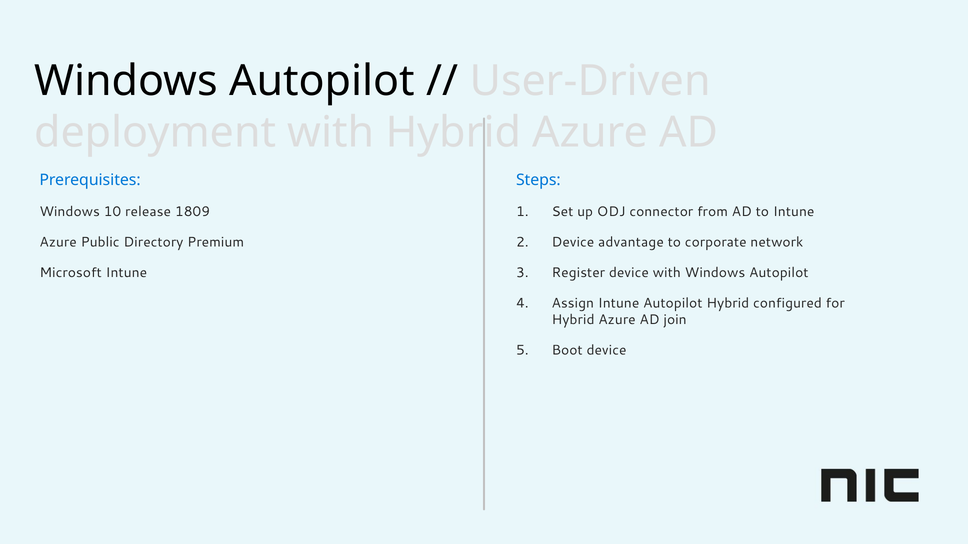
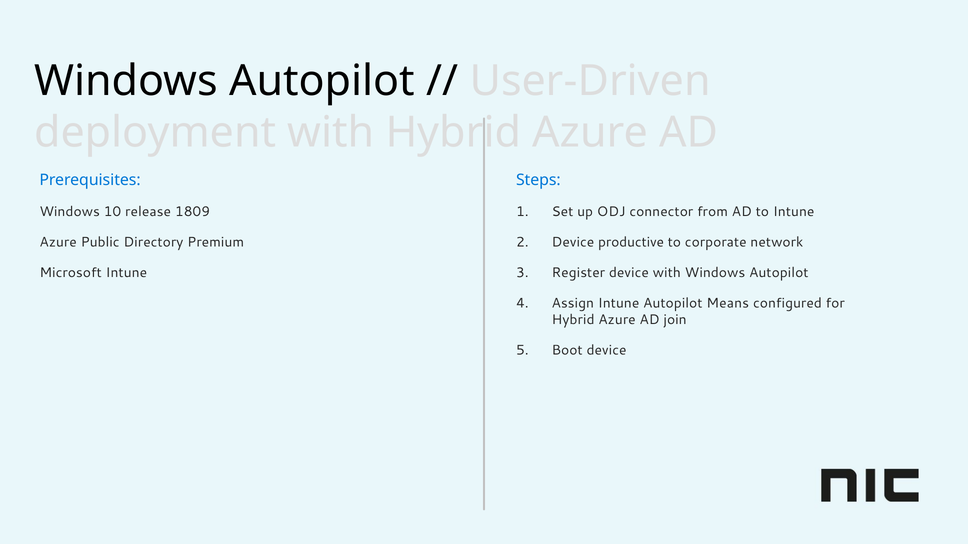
advantage: advantage -> productive (631, 242)
Autopilot Hybrid: Hybrid -> Means (728, 303)
